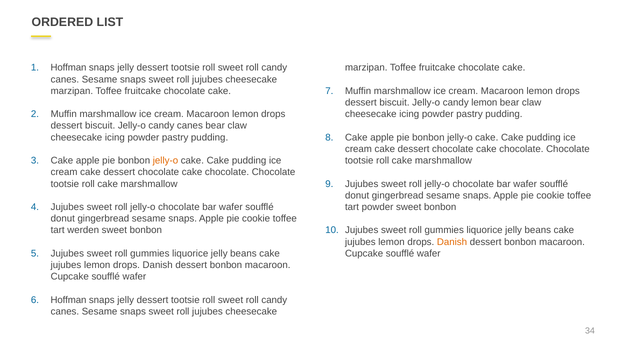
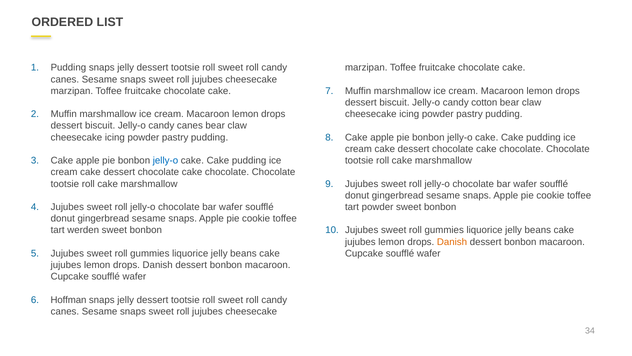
Hoffman: Hoffman -> Pudding (68, 68)
candy lemon: lemon -> cotton (484, 102)
jelly-o colour: orange -> blue (165, 160)
